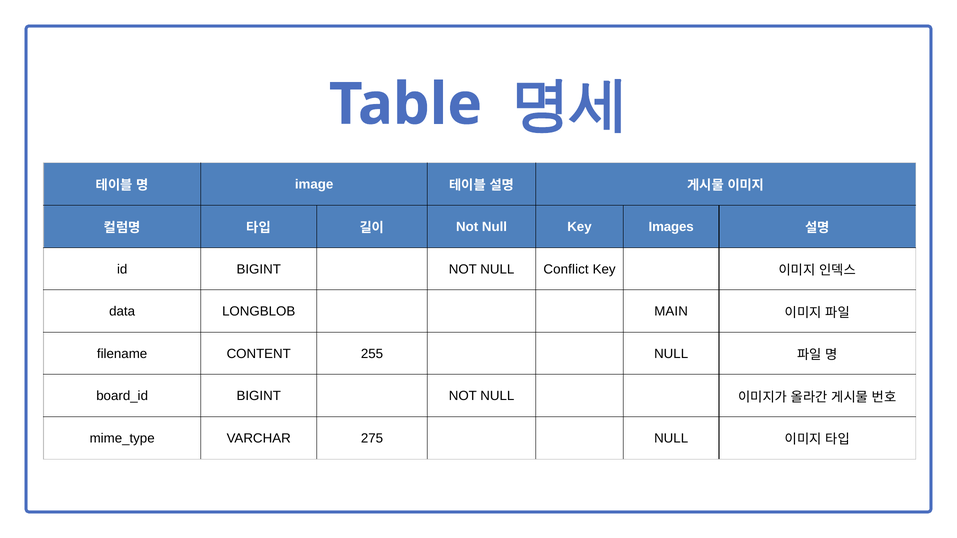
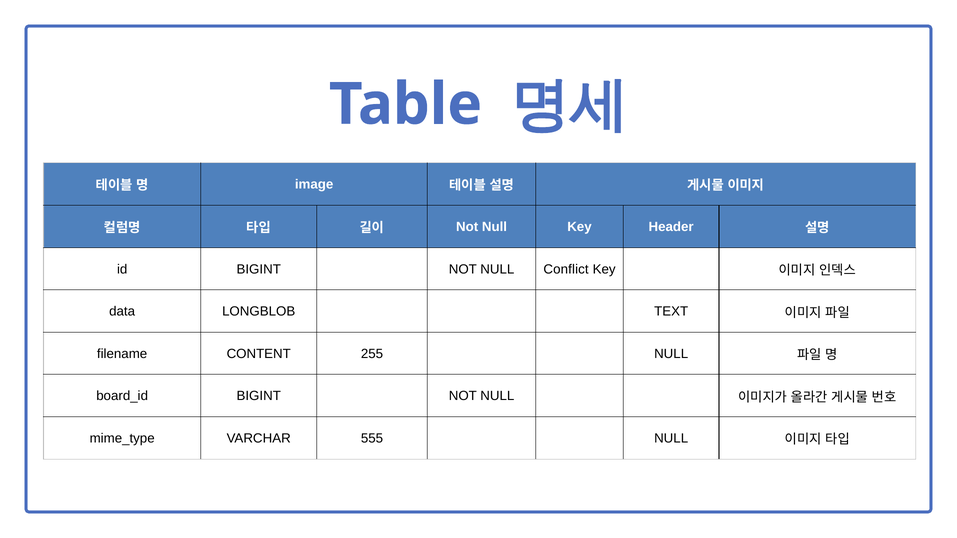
Images: Images -> Header (671, 227)
MAIN: MAIN -> TEXT (671, 312)
275: 275 -> 555 (372, 439)
